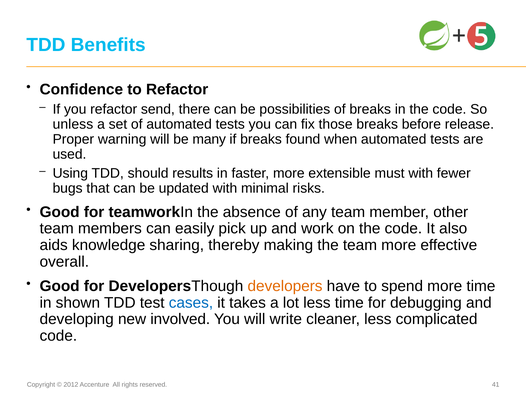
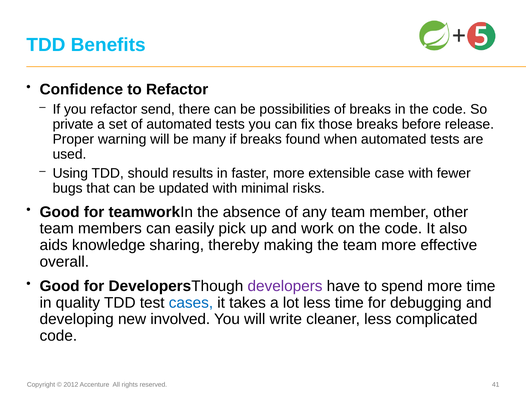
unless: unless -> private (73, 124)
must: must -> case (389, 173)
developers colour: orange -> purple (285, 286)
shown: shown -> quality (78, 303)
